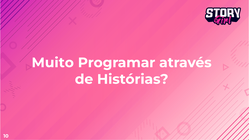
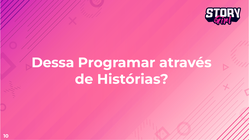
Muito: Muito -> Dessa (53, 63)
